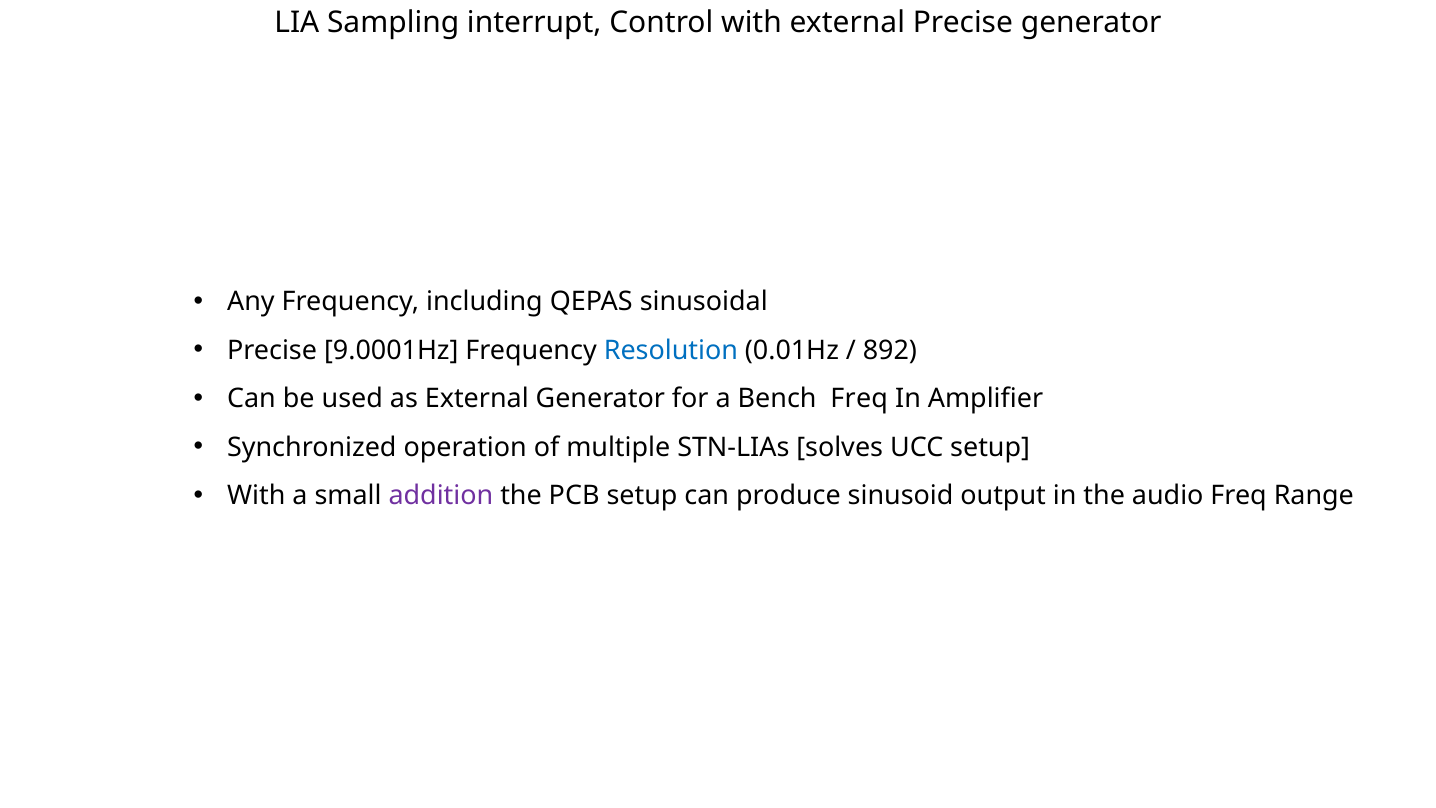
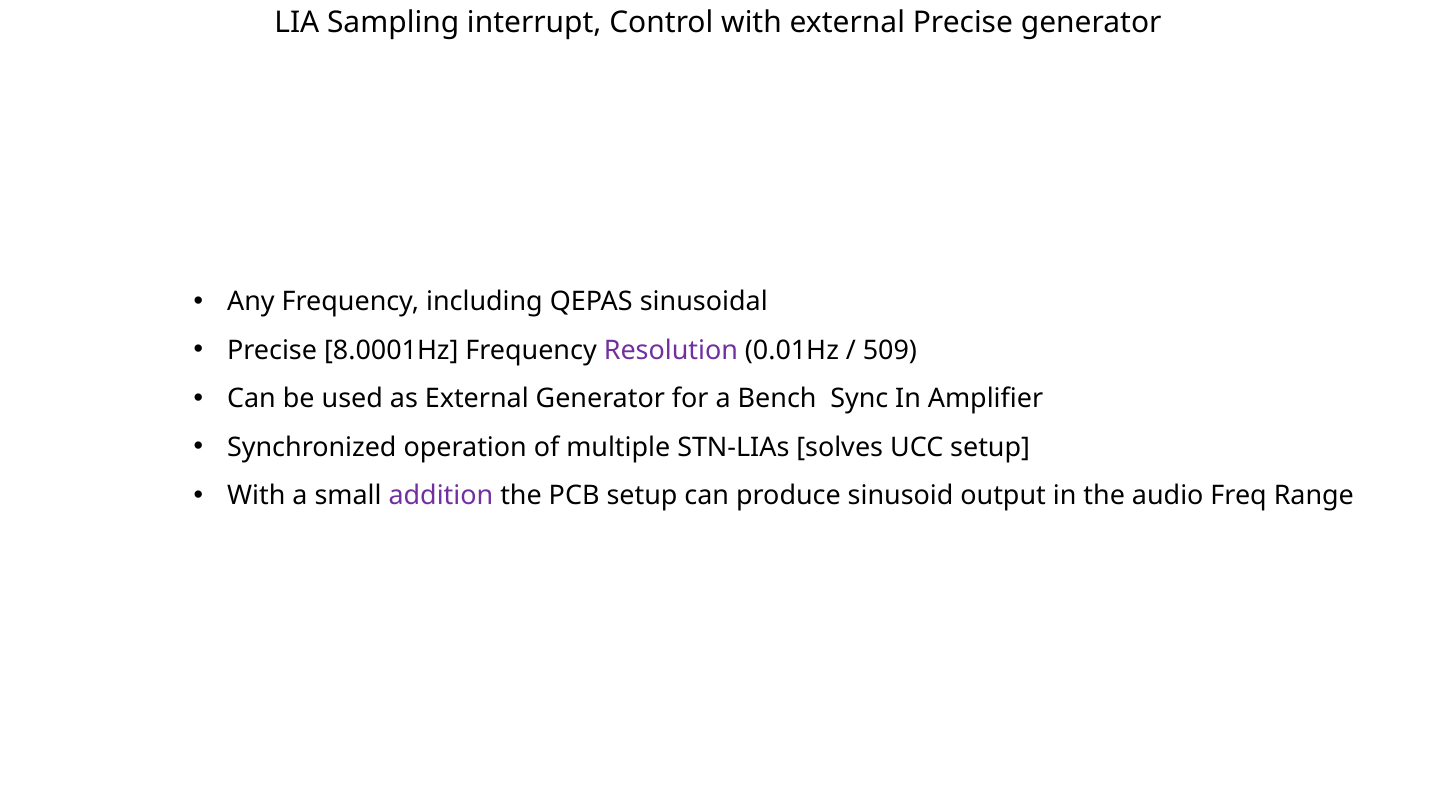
9.0001Hz: 9.0001Hz -> 8.0001Hz (391, 350)
Resolution colour: blue -> purple (671, 350)
892: 892 -> 509 (890, 350)
Bench Freq: Freq -> Sync (859, 399)
